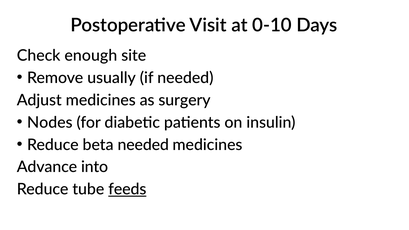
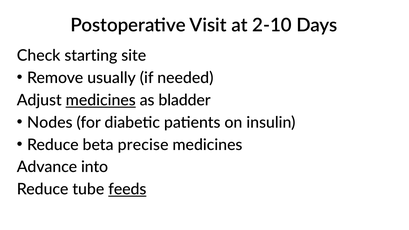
0-10: 0-10 -> 2-10 (272, 25)
enough: enough -> starting (91, 56)
medicines underline: none -> present (101, 100)
surgery: surgery -> bladder (185, 100)
beta needed: needed -> precise (143, 145)
